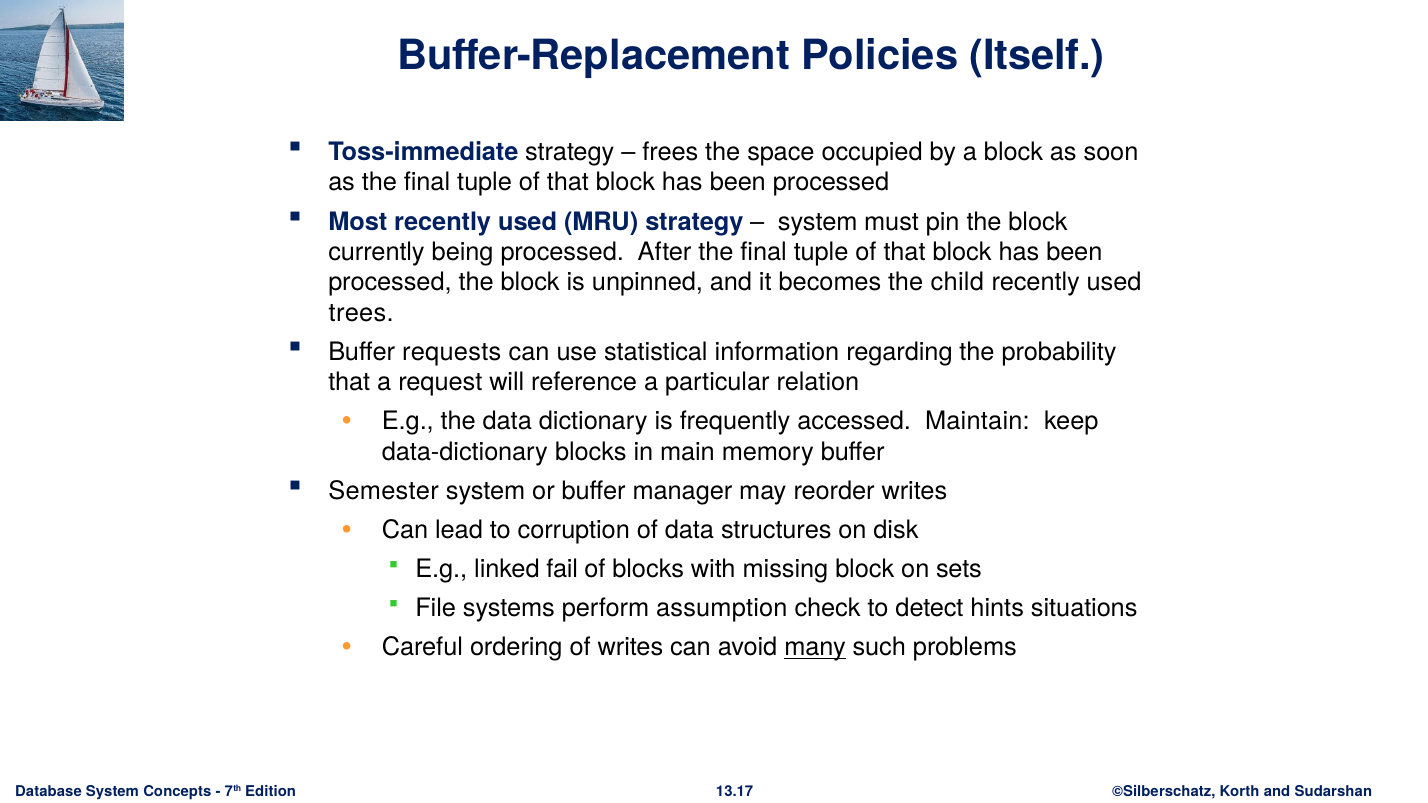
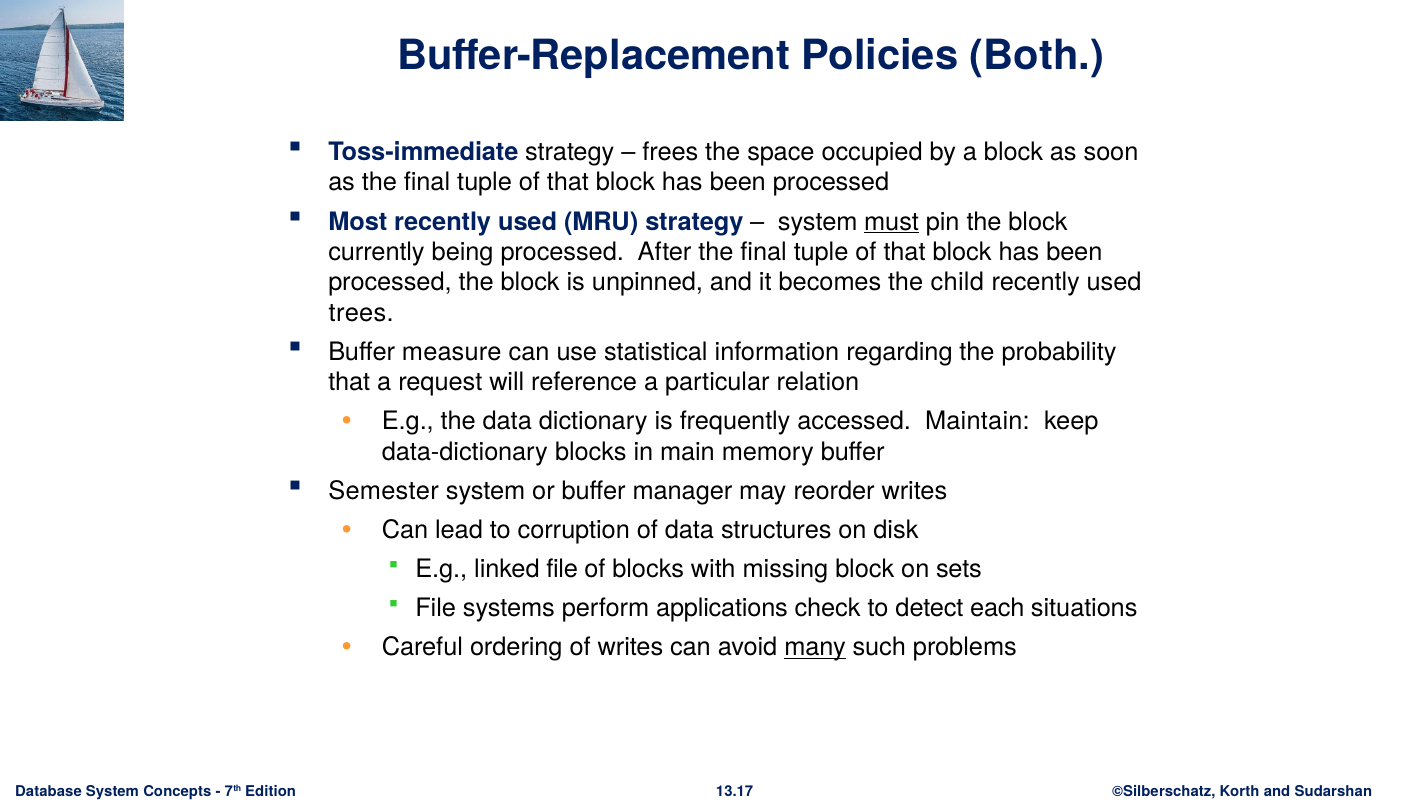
Itself: Itself -> Both (1037, 56)
must underline: none -> present (892, 222)
requests: requests -> measure (452, 352)
linked fail: fail -> file (562, 569)
assumption: assumption -> applications (722, 609)
hints: hints -> each (997, 609)
